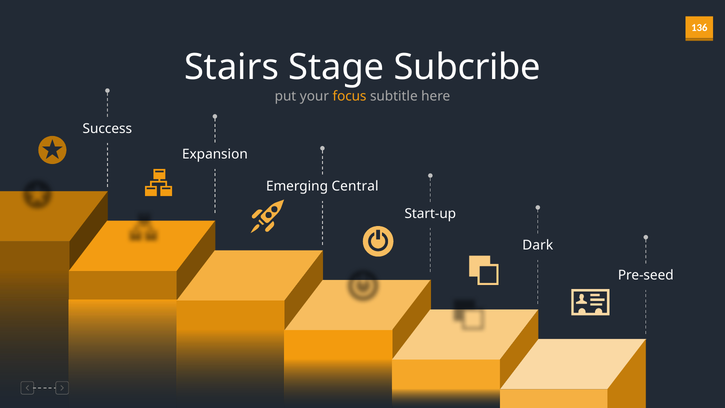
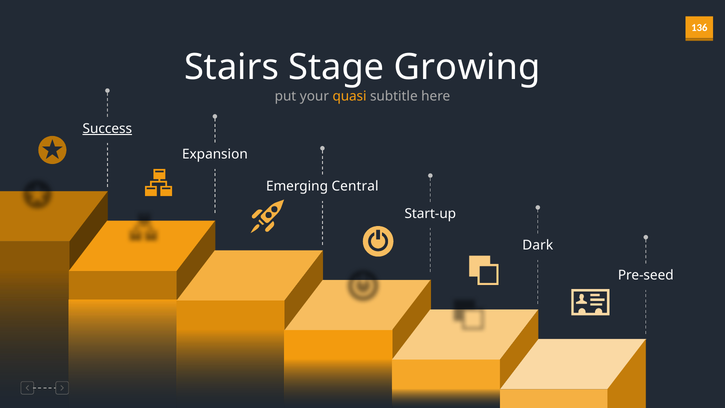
Subcribe: Subcribe -> Growing (467, 67)
focus: focus -> quasi (350, 96)
Success underline: none -> present (107, 129)
